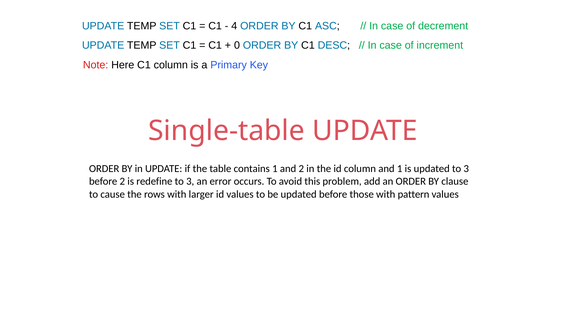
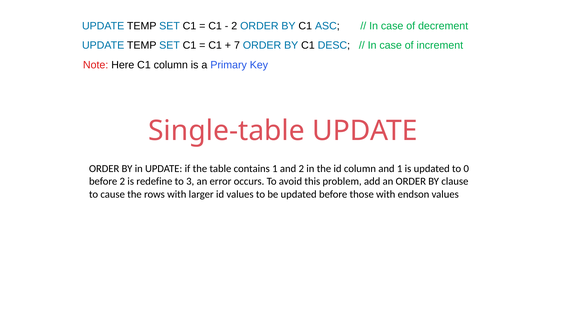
4: 4 -> 2 (234, 26)
0: 0 -> 7 (237, 45)
updated to 3: 3 -> 0 (466, 168)
pattern: pattern -> endson (413, 194)
